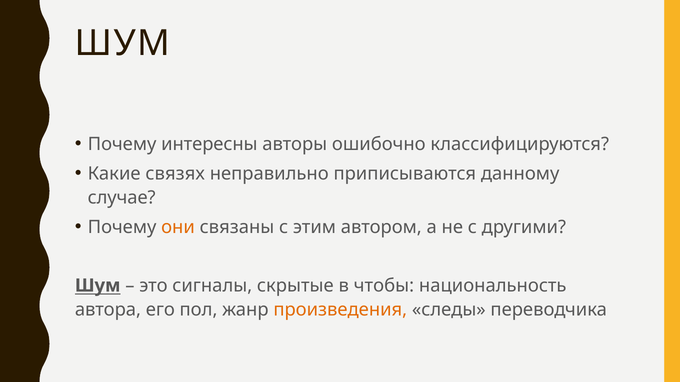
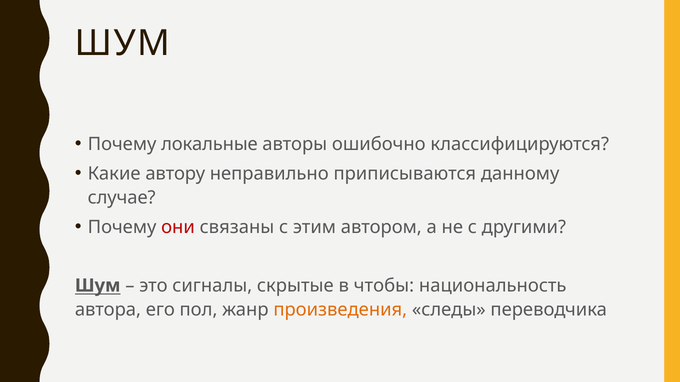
интересны: интересны -> локальные (209, 145)
связях: связях -> автору (175, 174)
они colour: orange -> red (178, 227)
